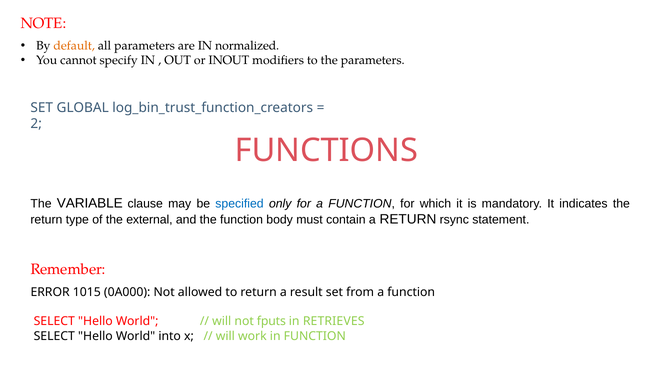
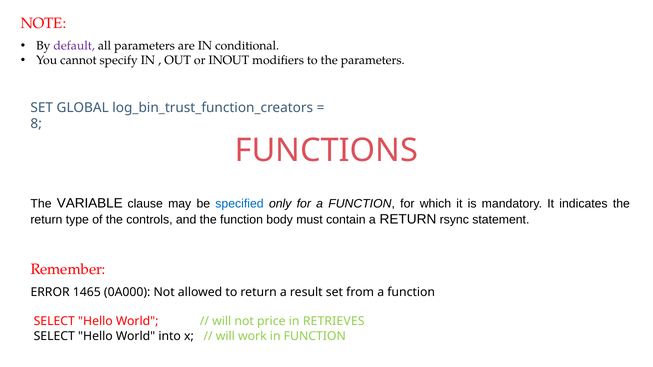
default colour: orange -> purple (74, 46)
normalized: normalized -> conditional (247, 46)
2: 2 -> 8 (36, 124)
external: external -> controls (149, 220)
1015: 1015 -> 1465 (87, 292)
fputs: fputs -> price (271, 322)
